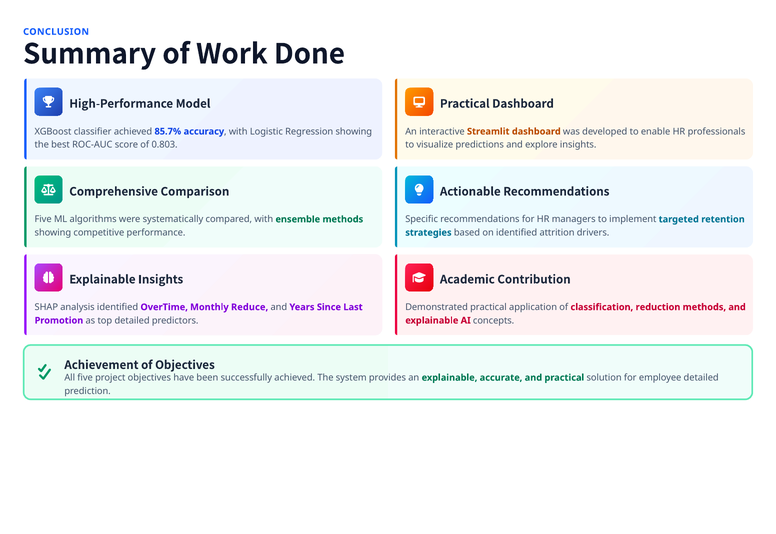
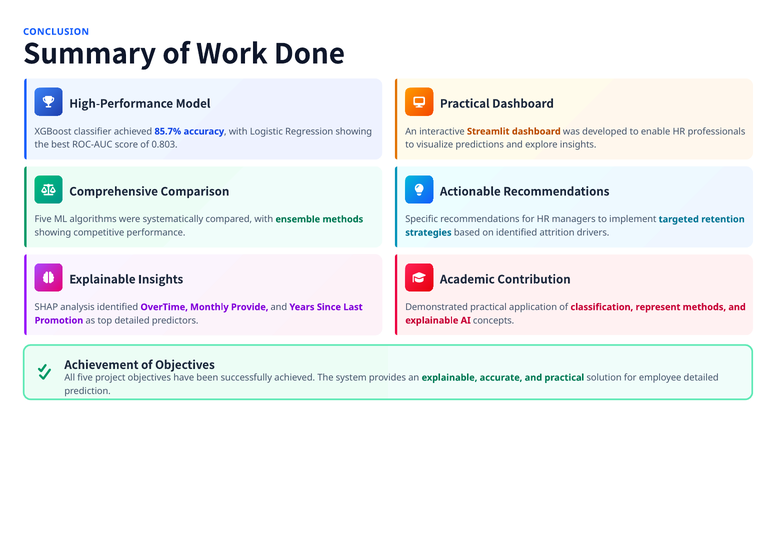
Reduce: Reduce -> Provide (250, 307)
reduction: reduction -> represent (658, 307)
